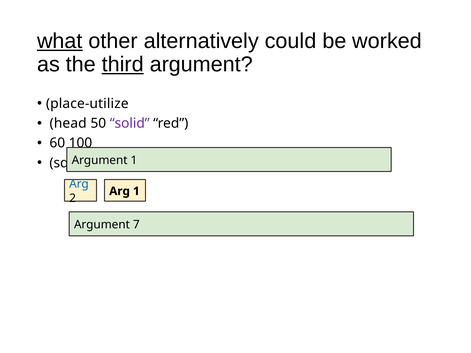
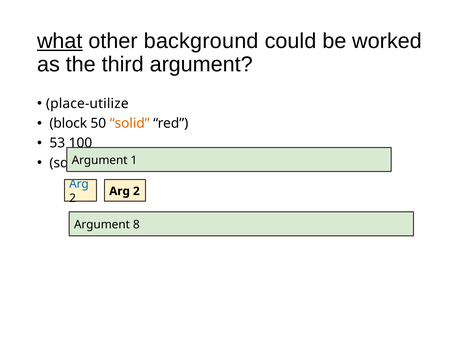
alternatively: alternatively -> background (201, 41)
third underline: present -> none (123, 64)
head: head -> block (68, 123)
solid colour: purple -> orange (130, 123)
60: 60 -> 53 (57, 143)
2 Arg 1: 1 -> 2 (136, 191)
7: 7 -> 8 (136, 225)
